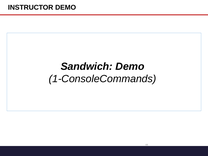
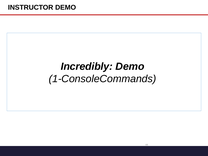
Sandwich: Sandwich -> Incredibly (87, 66)
